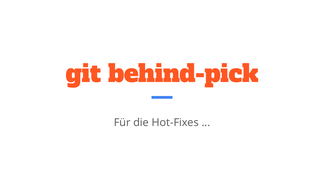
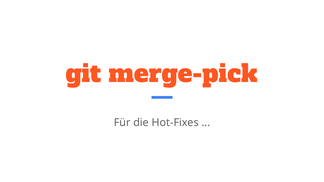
behind-pick: behind-pick -> merge-pick (183, 74)
